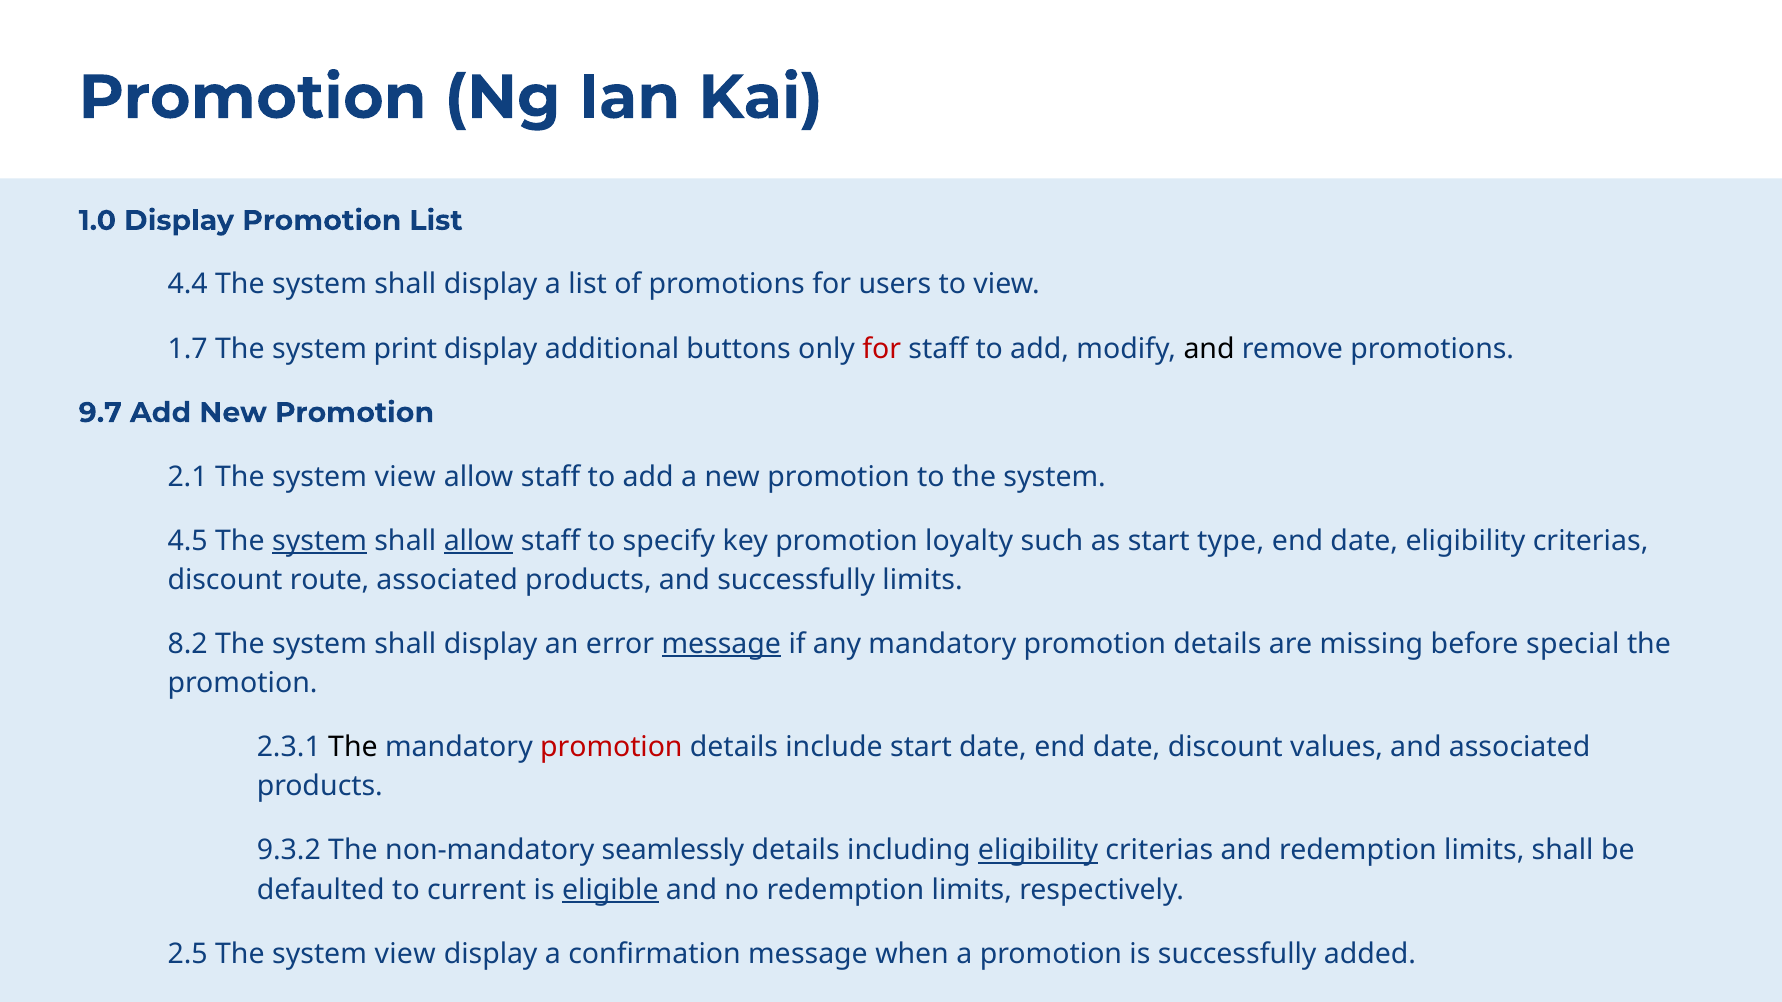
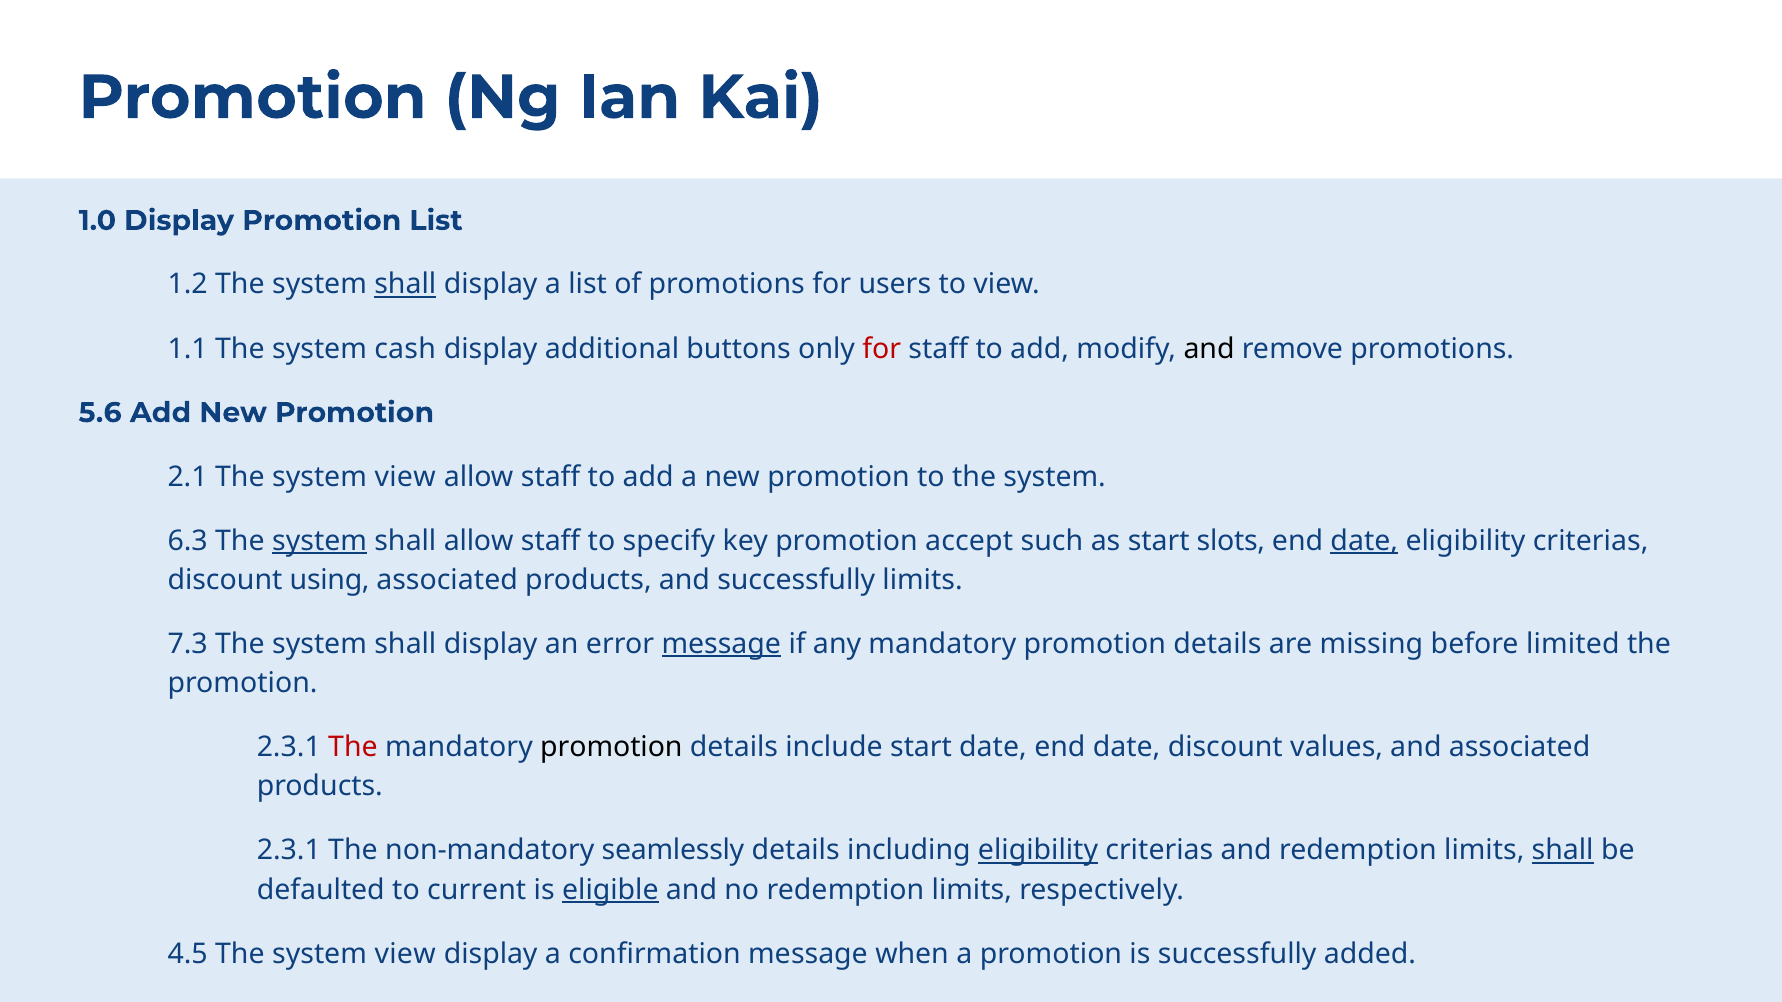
4.4: 4.4 -> 1.2 (188, 285)
shall underline: none -> present (405, 285)
1.7: 1.7 -> 1.1 (188, 349)
print: print -> cash (405, 349)
9.7: 9.7 -> 5.6 (100, 413)
4.5: 4.5 -> 6.3 (188, 541)
allow underline: present -> none (479, 541)
loyalty: loyalty -> accept (969, 541)
type: type -> slots (1231, 541)
date underline: none -> present (1364, 541)
route: route -> using (330, 580)
8.2: 8.2 -> 7.3 (188, 644)
special: special -> limited (1573, 644)
The colour: black -> red (353, 748)
promotion colour: red -> black (611, 748)
9.3.2: 9.3.2 -> 2.3.1 (289, 851)
shall underline: none -> present (1563, 851)
2.5: 2.5 -> 4.5 (188, 954)
